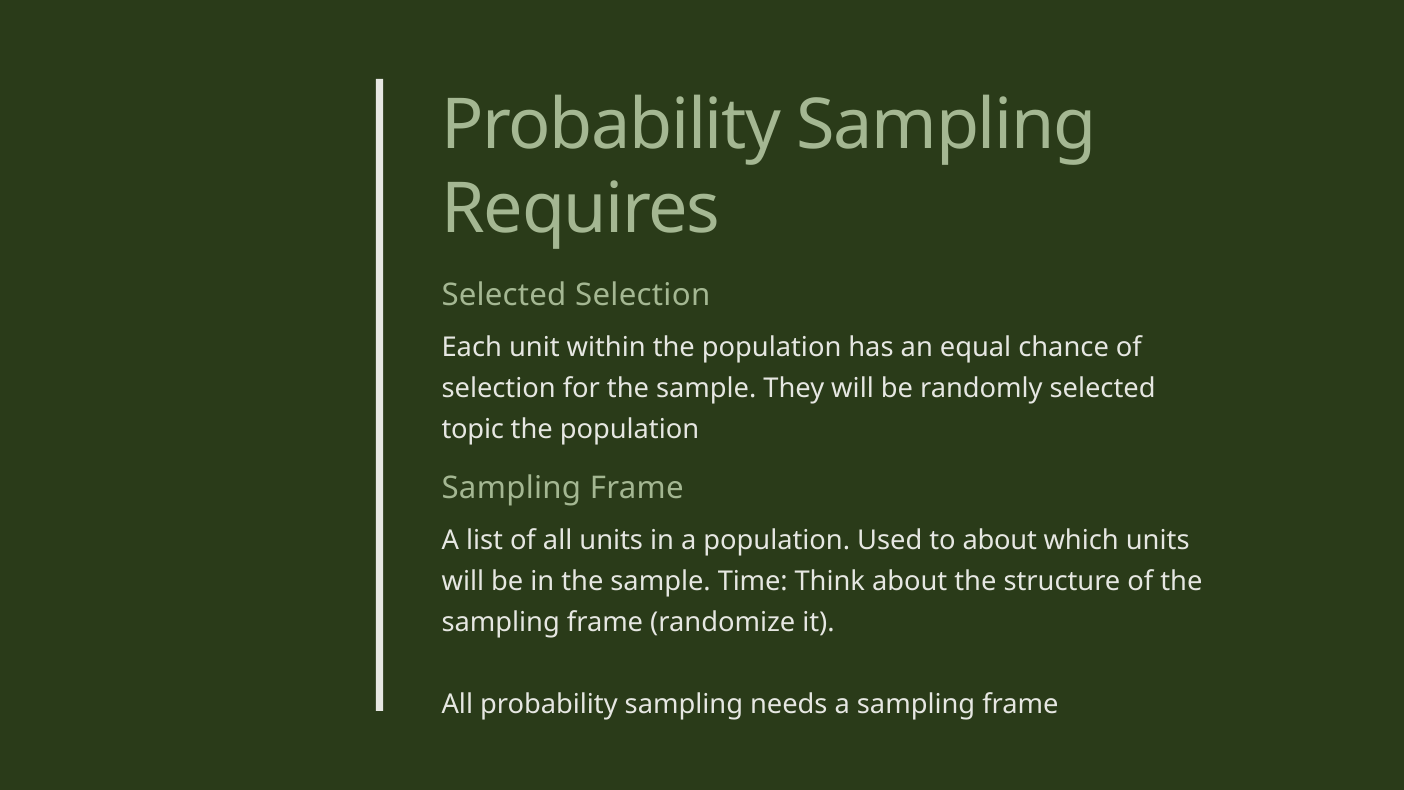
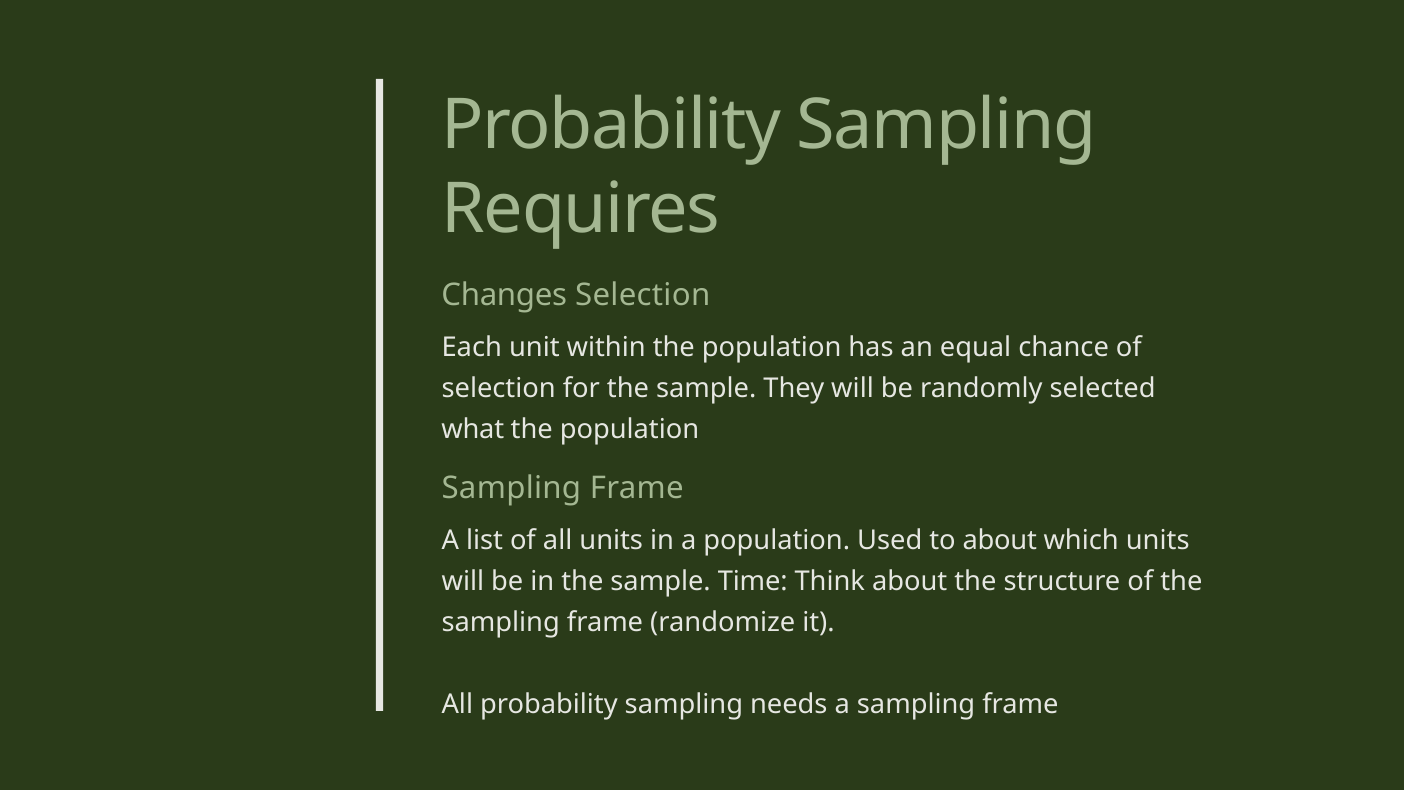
Selected: Selected -> Changes (504, 295)
topic: topic -> what (473, 429)
